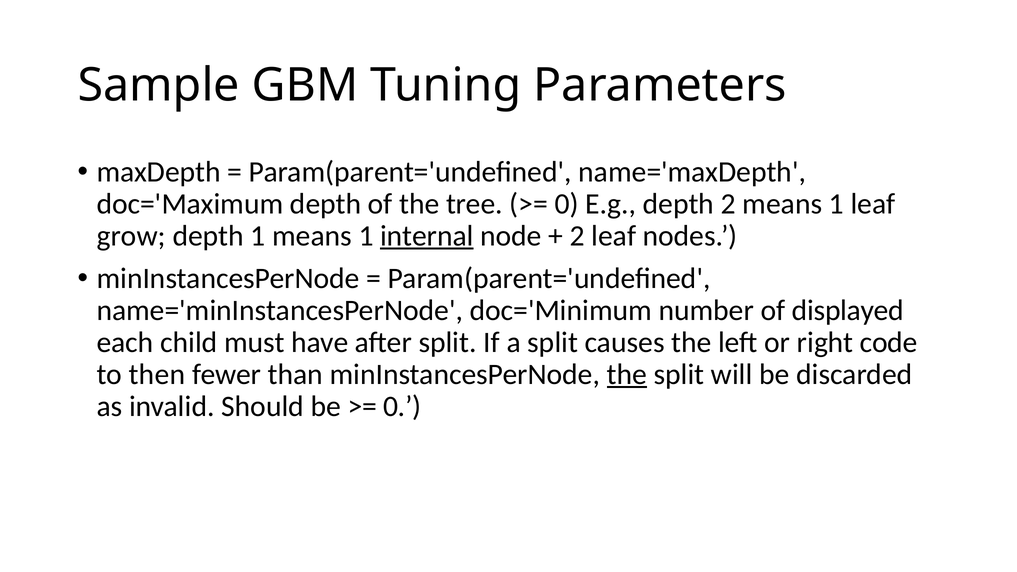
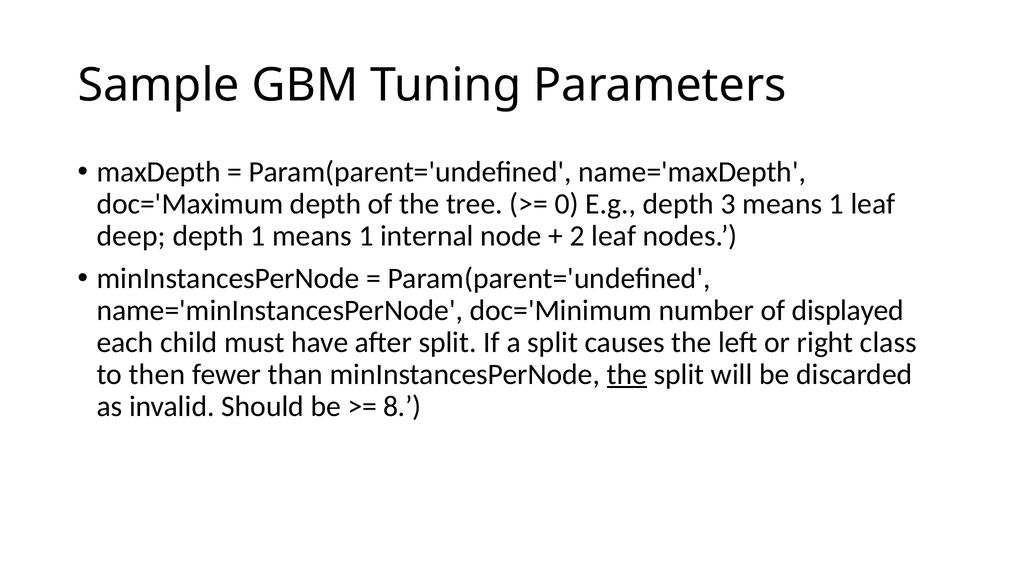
depth 2: 2 -> 3 (728, 204)
grow: grow -> deep (131, 236)
internal underline: present -> none (427, 236)
code: code -> class (888, 342)
0: 0 -> 8 (402, 406)
